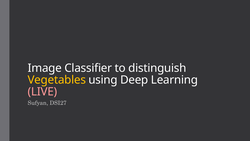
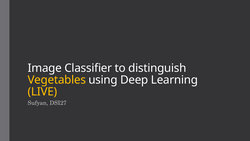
LIVE colour: pink -> yellow (42, 91)
